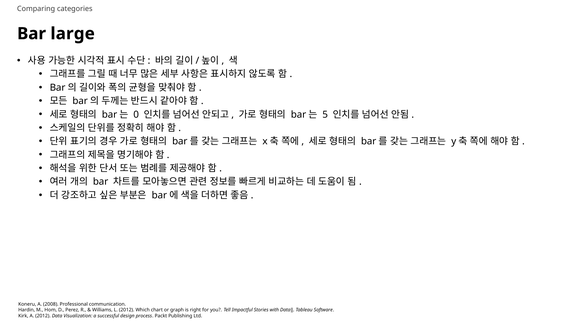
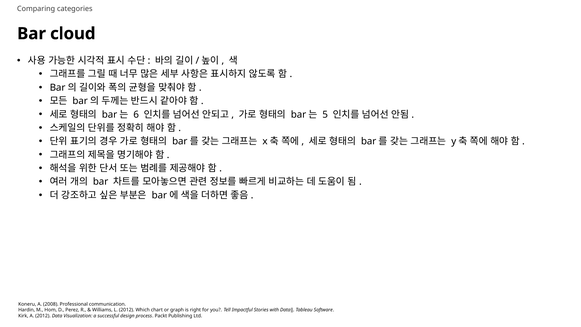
large: large -> cloud (73, 34)
0: 0 -> 6 (136, 114)
